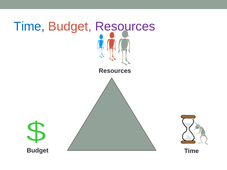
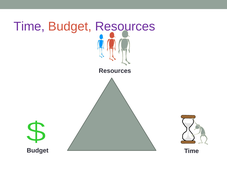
Time colour: blue -> purple (29, 26)
